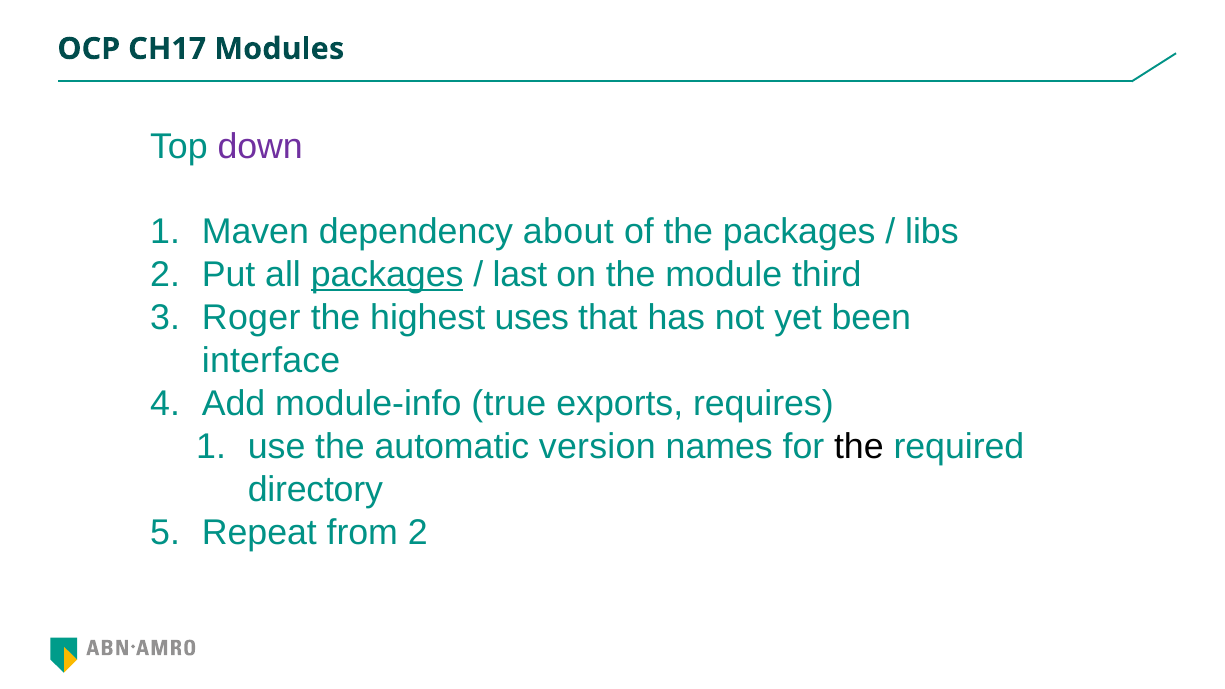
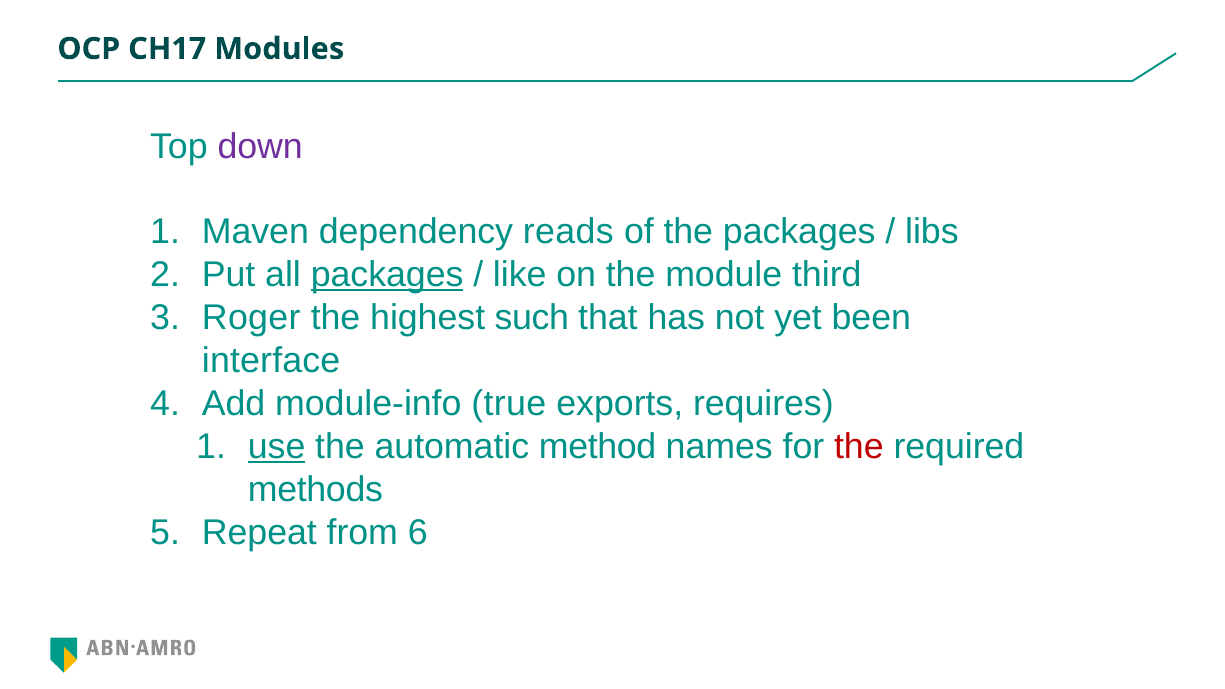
about: about -> reads (568, 232)
last: last -> like (520, 275)
uses: uses -> such (532, 318)
use underline: none -> present (277, 447)
version: version -> method (598, 447)
the colour: black -> red (859, 447)
directory: directory -> methods (315, 489)
from 2: 2 -> 6 (418, 532)
